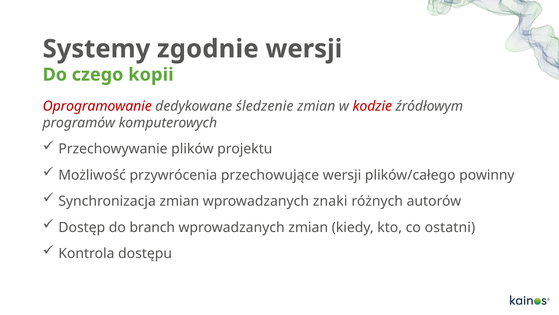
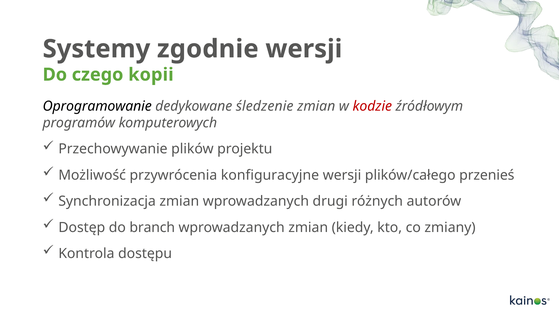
Oprogramowanie colour: red -> black (97, 106)
przechowujące: przechowujące -> konfiguracyjne (270, 175)
powinny: powinny -> przenieś (487, 175)
znaki: znaki -> drugi (330, 201)
ostatni: ostatni -> zmiany (450, 227)
